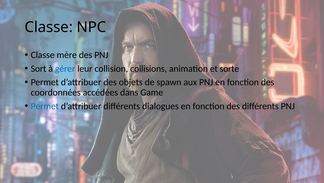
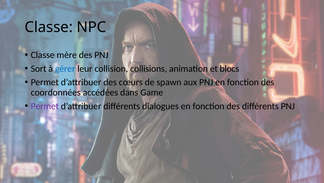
sorte: sorte -> blocs (229, 68)
objets: objets -> cœurs (131, 82)
Permet colour: blue -> purple (45, 106)
